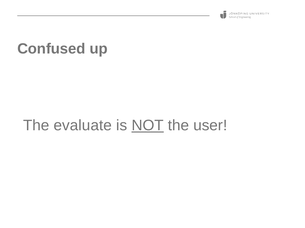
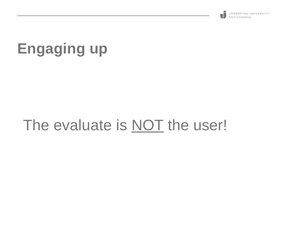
Confused: Confused -> Engaging (51, 49)
